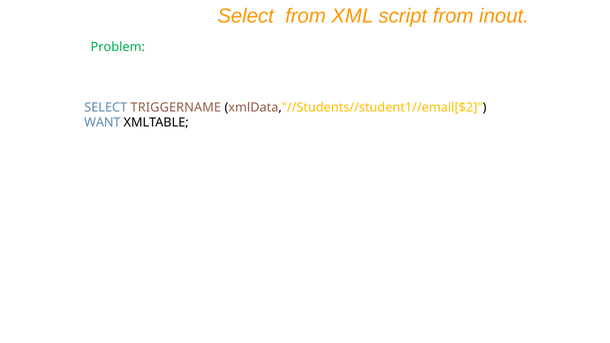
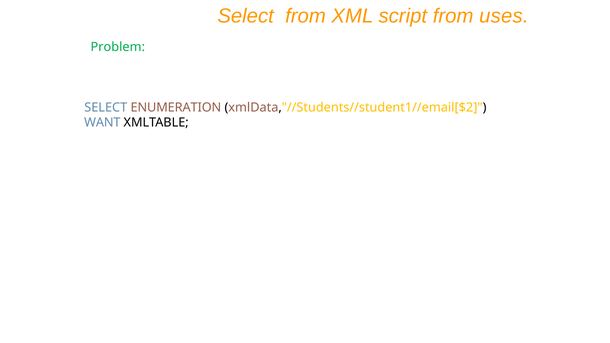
inout: inout -> uses (504, 16)
TRIGGERNAME: TRIGGERNAME -> ENUMERATION (176, 108)
